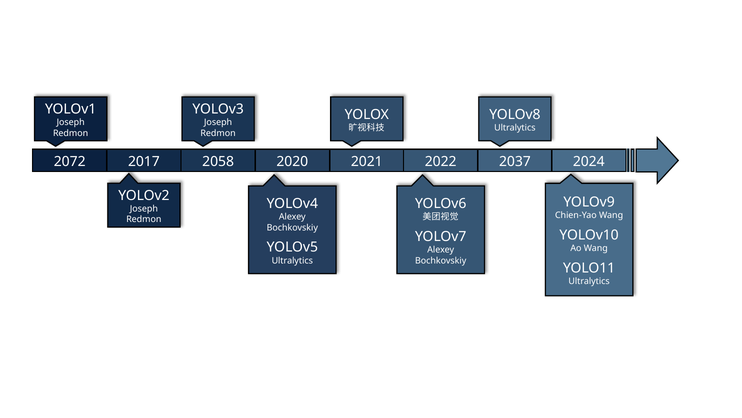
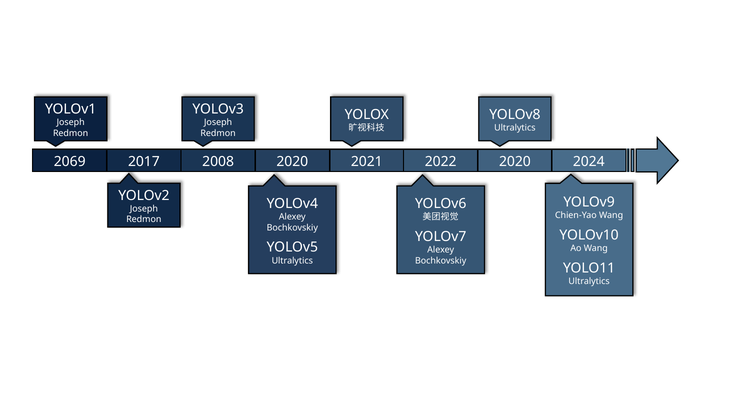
2072: 2072 -> 2069 (70, 161)
2058: 2058 -> 2008 (218, 161)
2022 2037: 2037 -> 2020 (515, 161)
